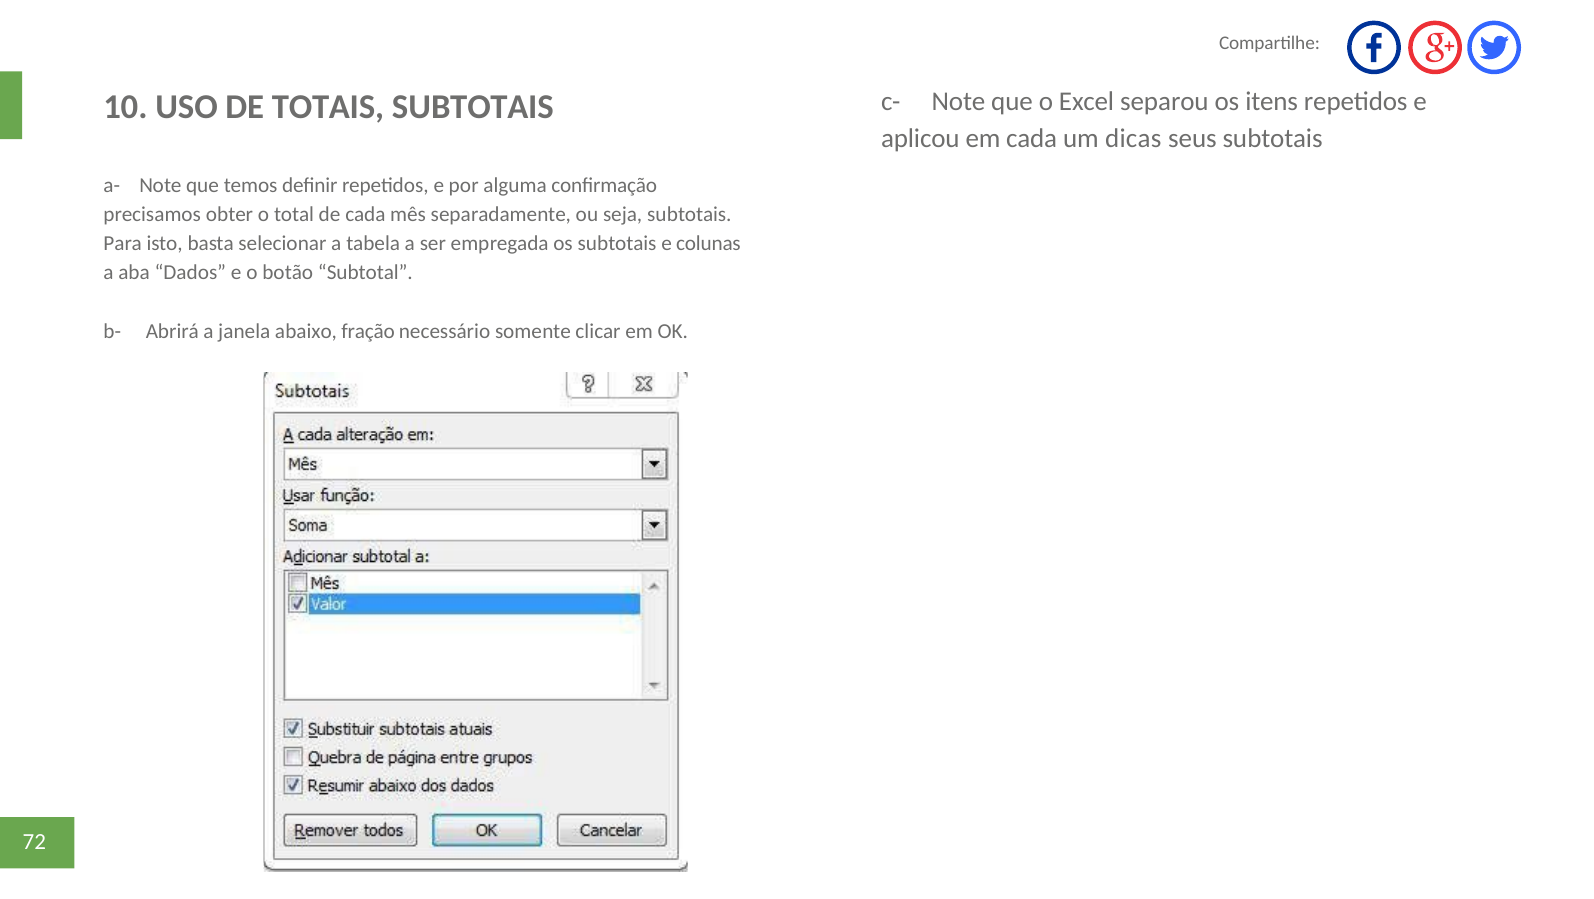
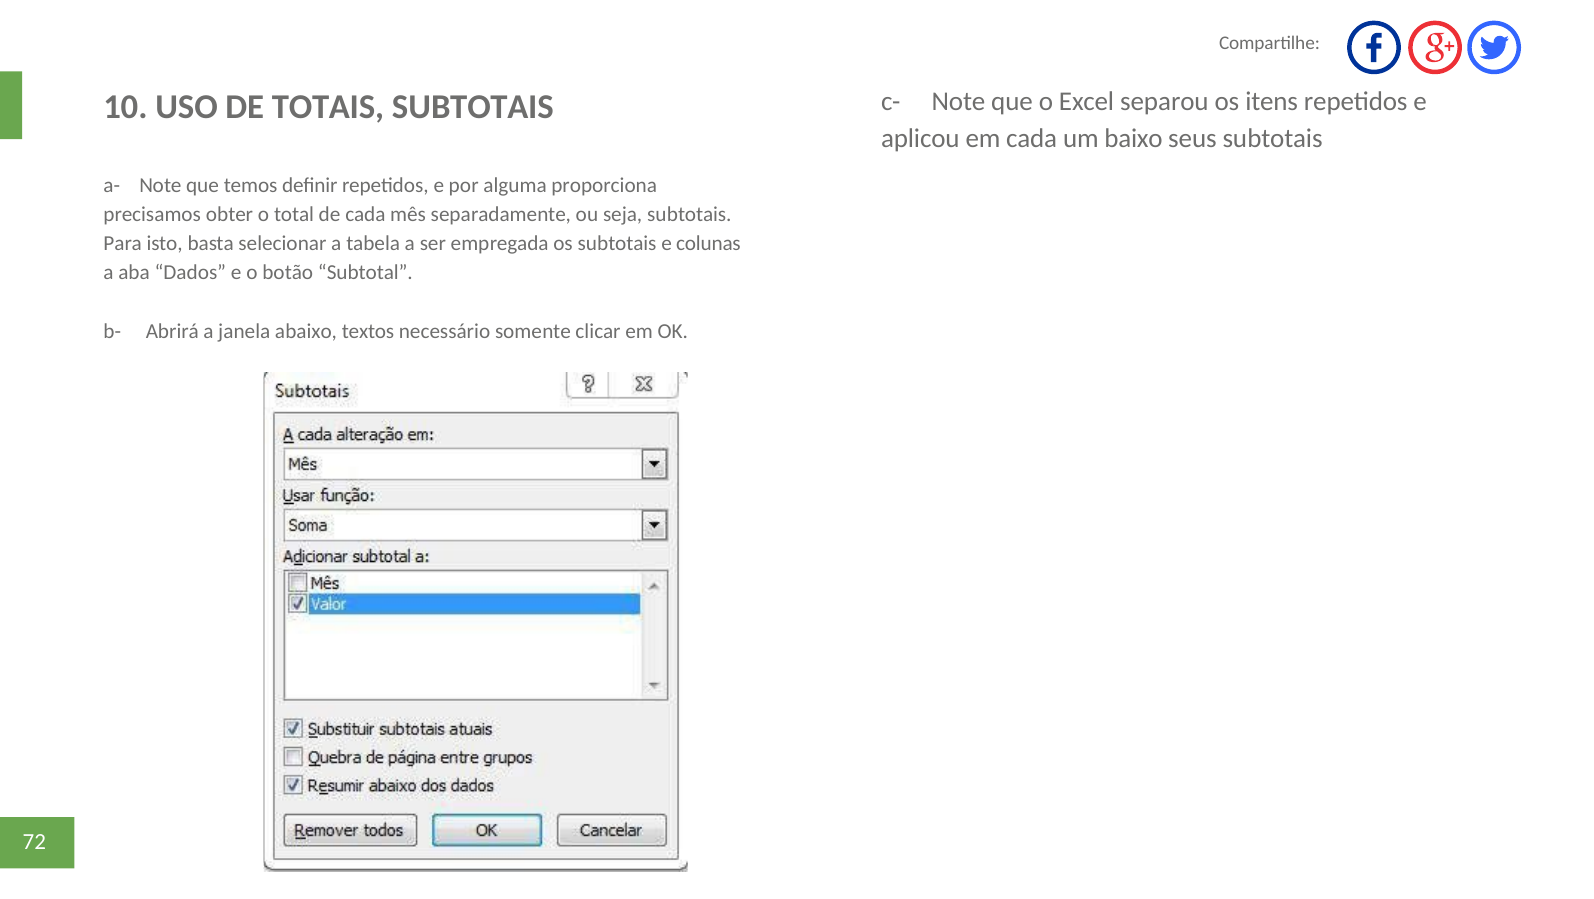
dicas: dicas -> baixo (1134, 138)
conﬁrmação: conﬁrmação -> proporciona (604, 185)
fração: fração -> textos (368, 331)
